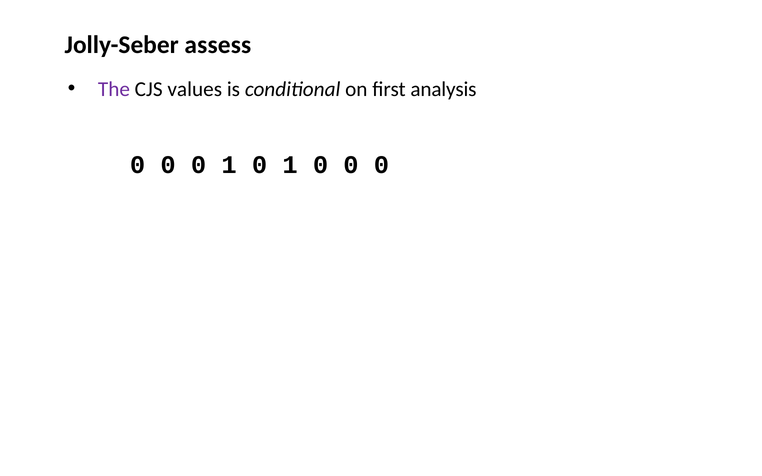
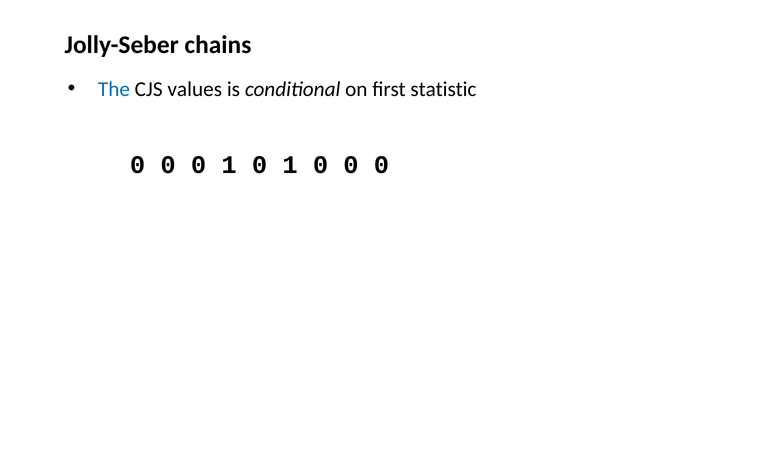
assess: assess -> chains (218, 45)
The colour: purple -> blue (114, 89)
analysis: analysis -> statistic (443, 89)
